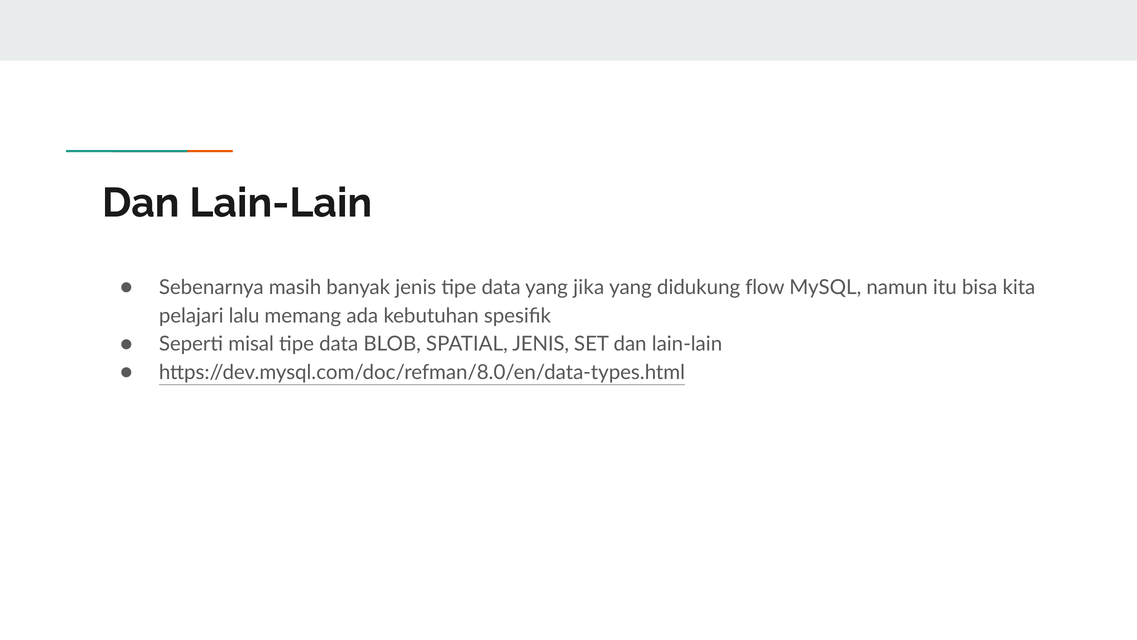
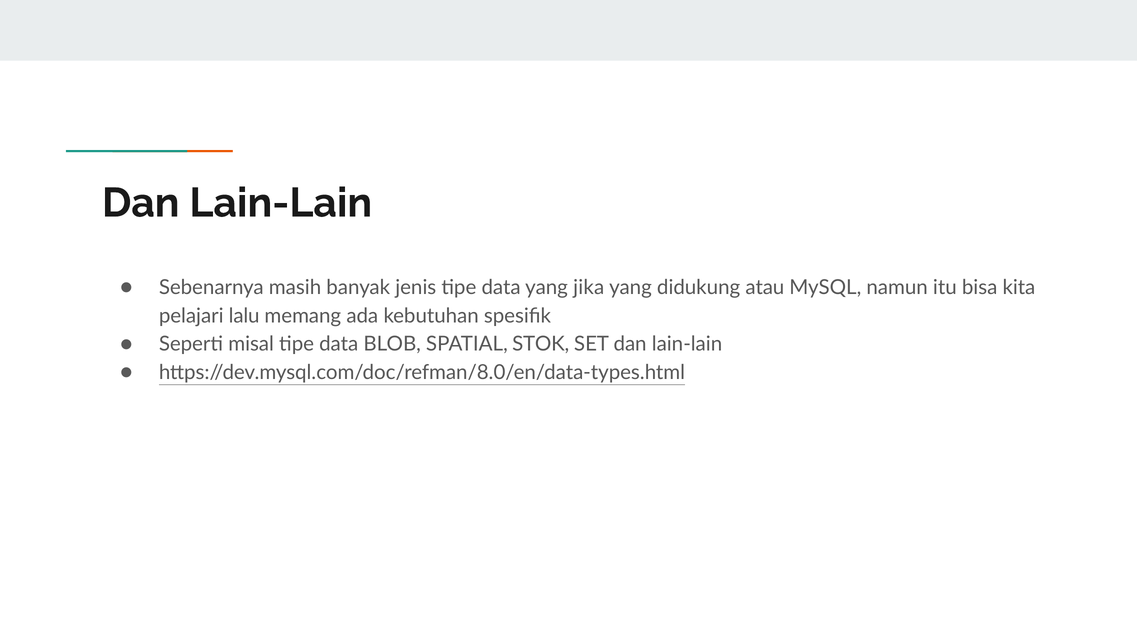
flow: flow -> atau (765, 287)
SPATIAL JENIS: JENIS -> STOK (541, 344)
